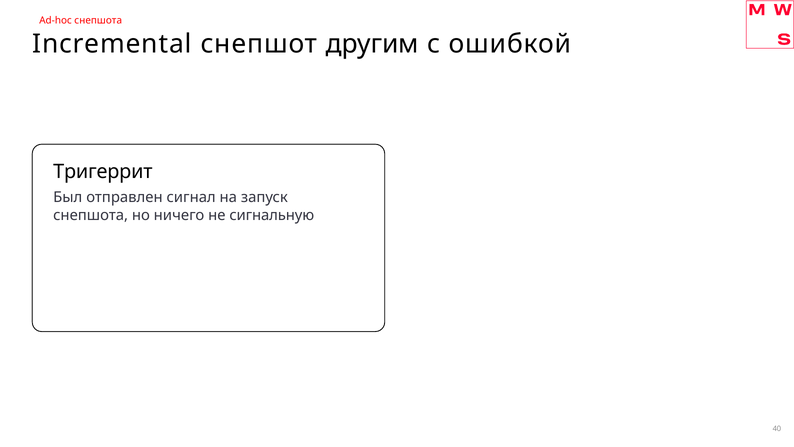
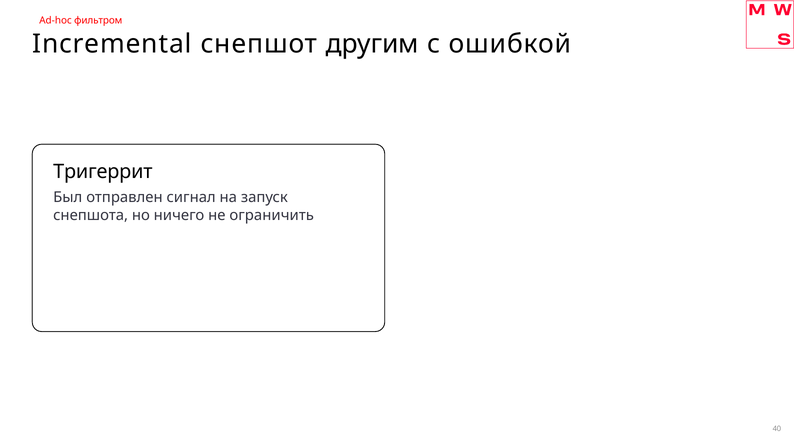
Ad-hoc снепшота: снепшота -> фильтром (98, 20)
сигнальную: сигнальную -> ограничить (272, 215)
